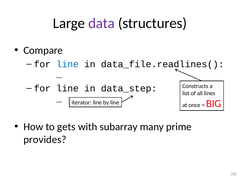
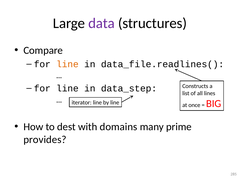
line colour: blue -> orange (67, 64)
gets: gets -> dest (66, 127)
subarray: subarray -> domains (119, 127)
